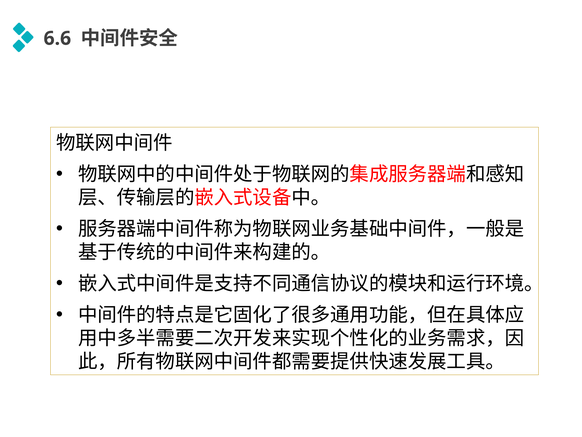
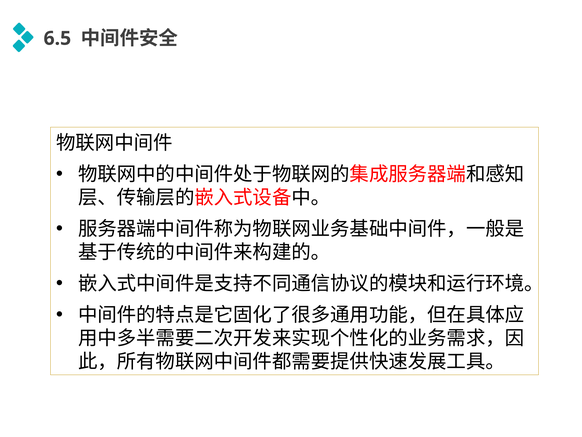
6.6: 6.6 -> 6.5 (57, 38)
